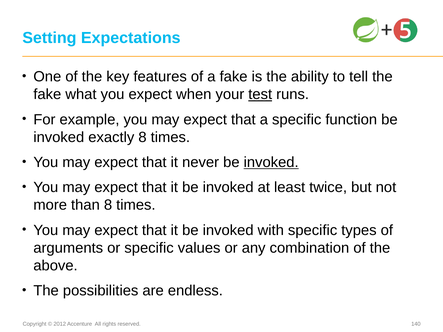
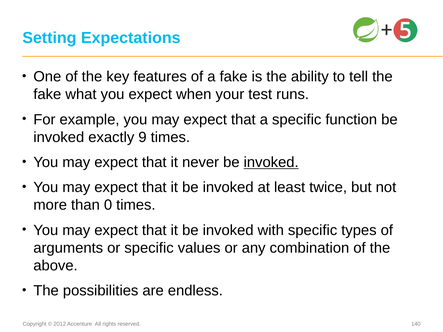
test underline: present -> none (260, 95)
exactly 8: 8 -> 9 (142, 137)
than 8: 8 -> 0 (108, 205)
